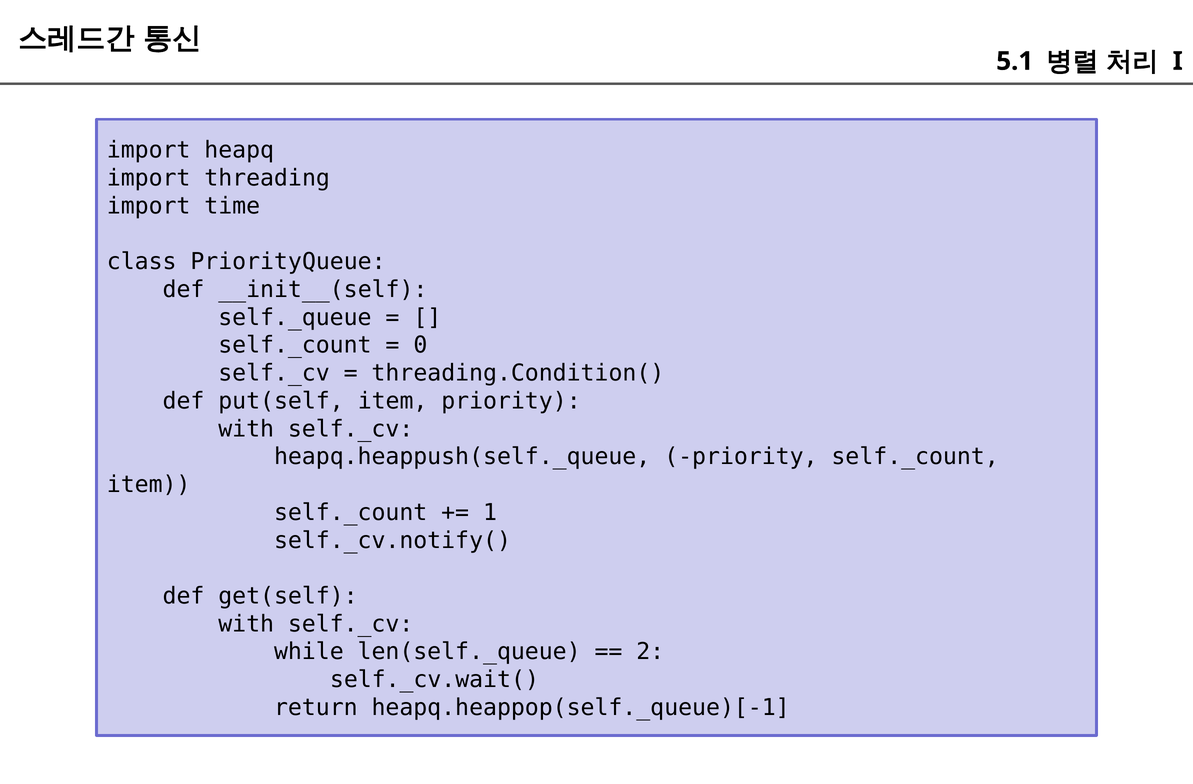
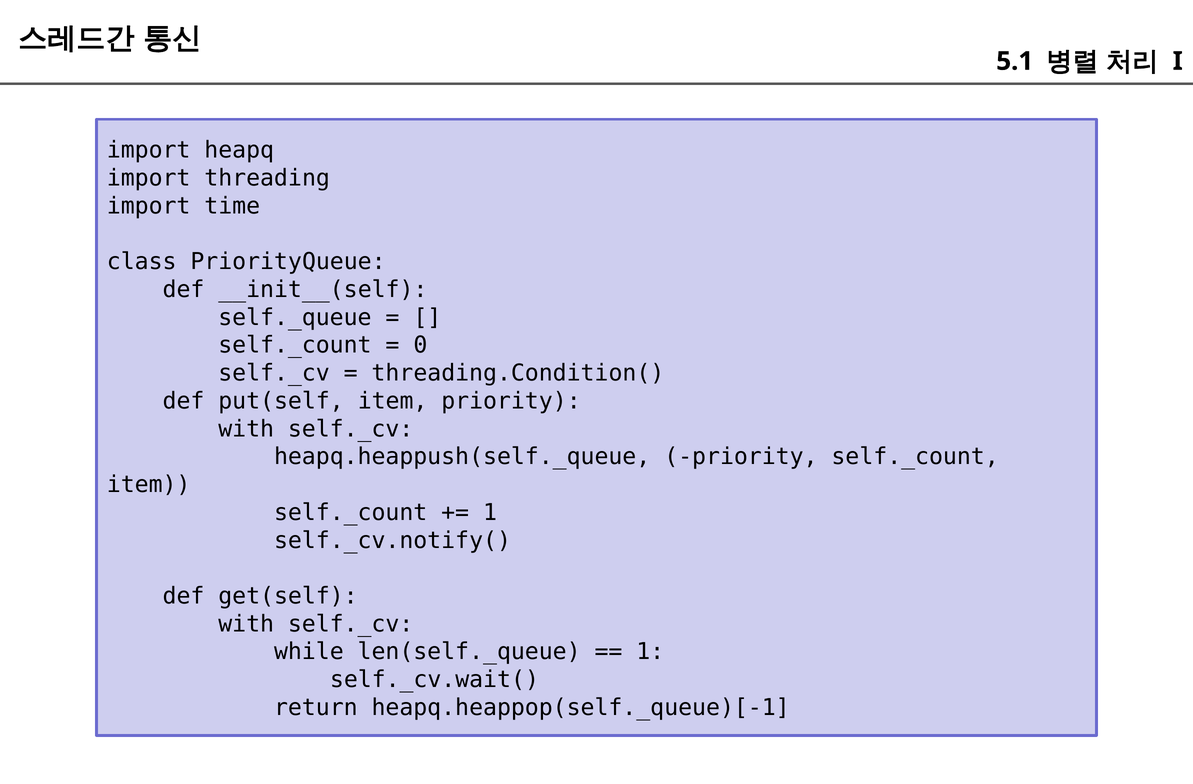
2: 2 -> 1 (650, 651)
